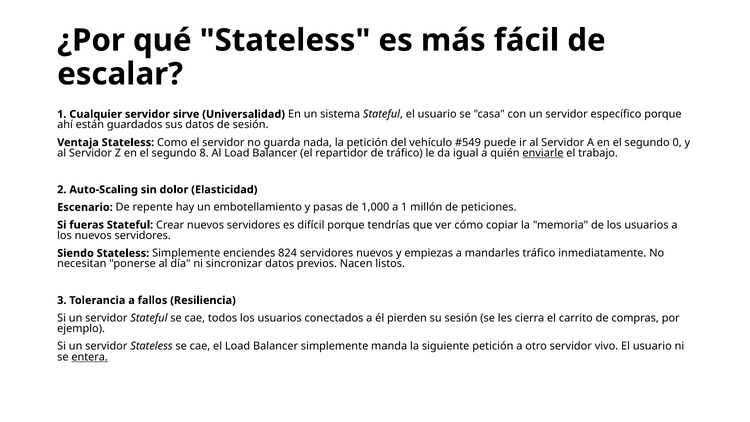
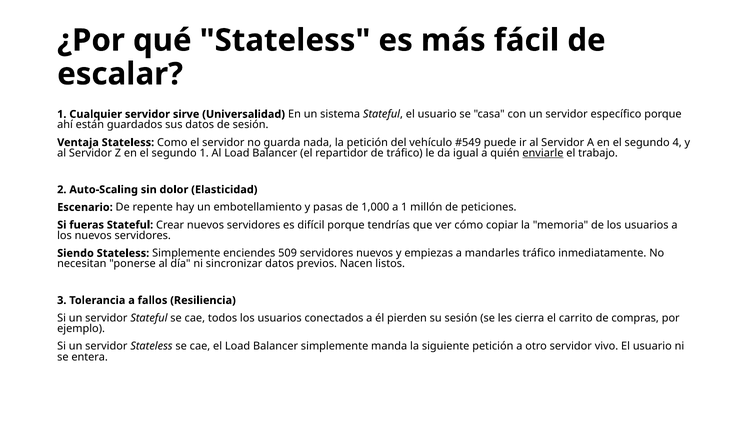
0: 0 -> 4 (677, 142)
segundo 8: 8 -> 1 (204, 153)
824: 824 -> 509 (288, 253)
entera underline: present -> none (90, 357)
